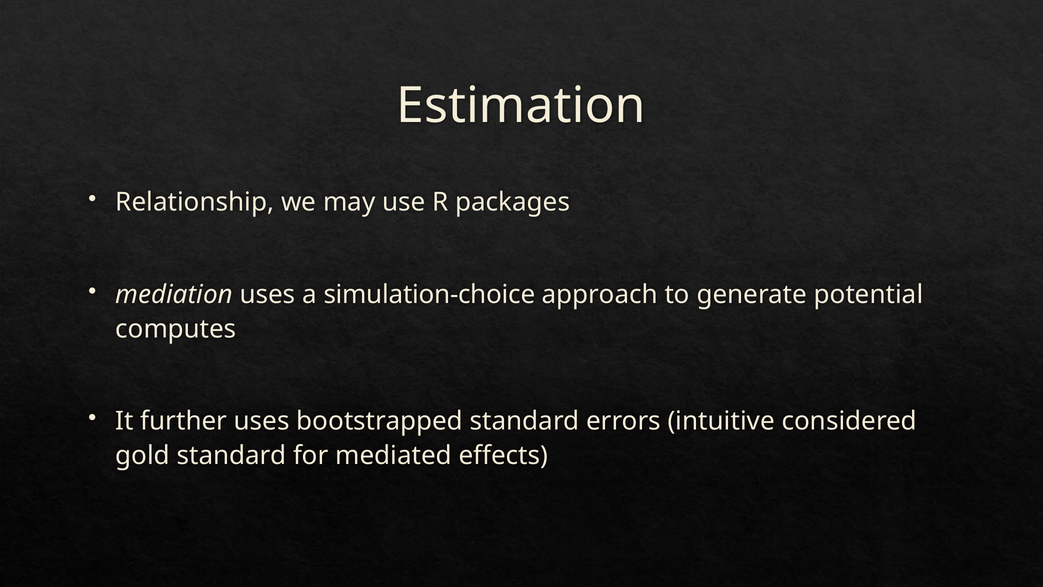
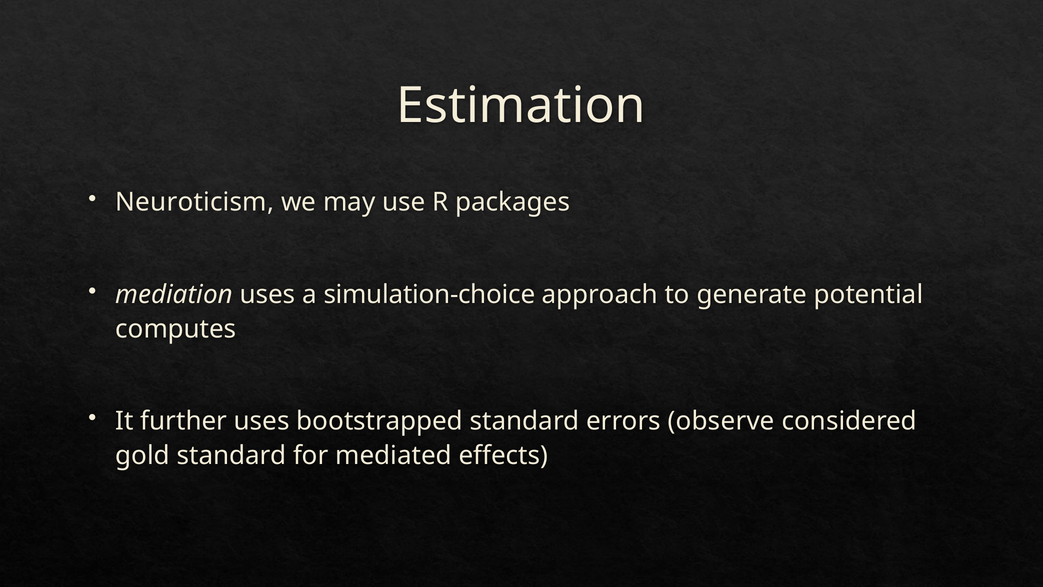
Relationship: Relationship -> Neuroticism (195, 202)
intuitive: intuitive -> observe (721, 421)
